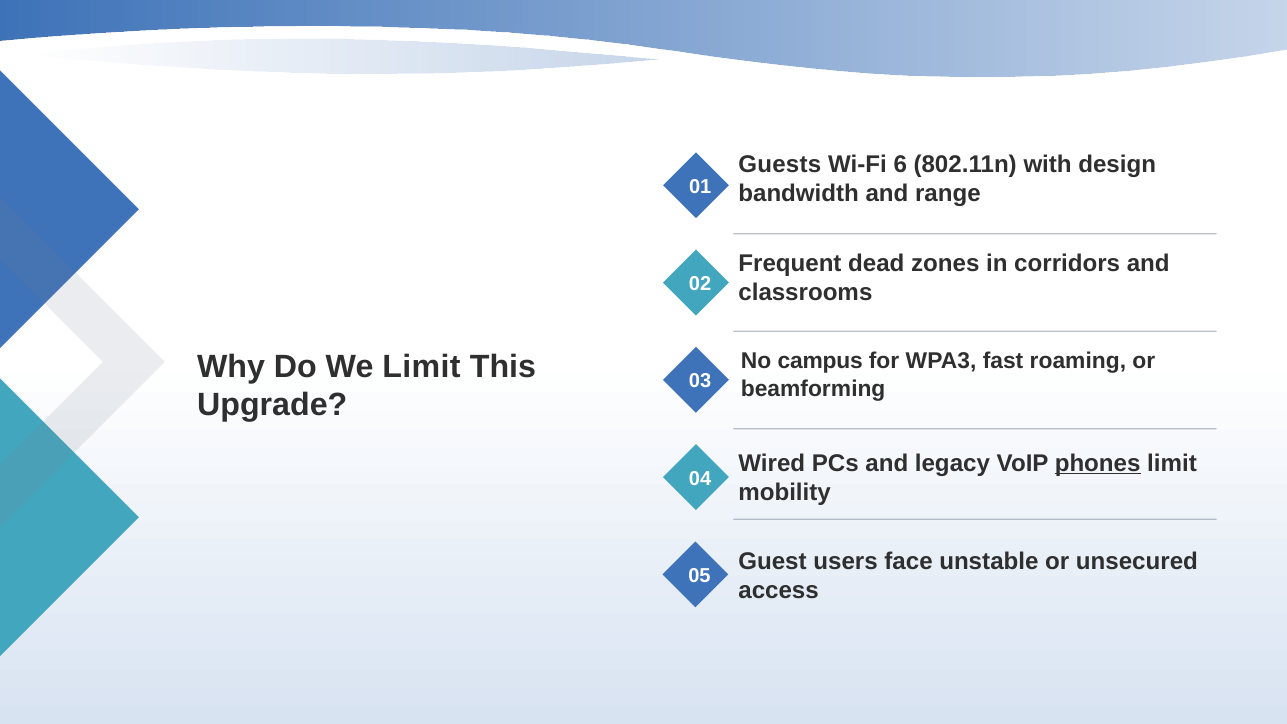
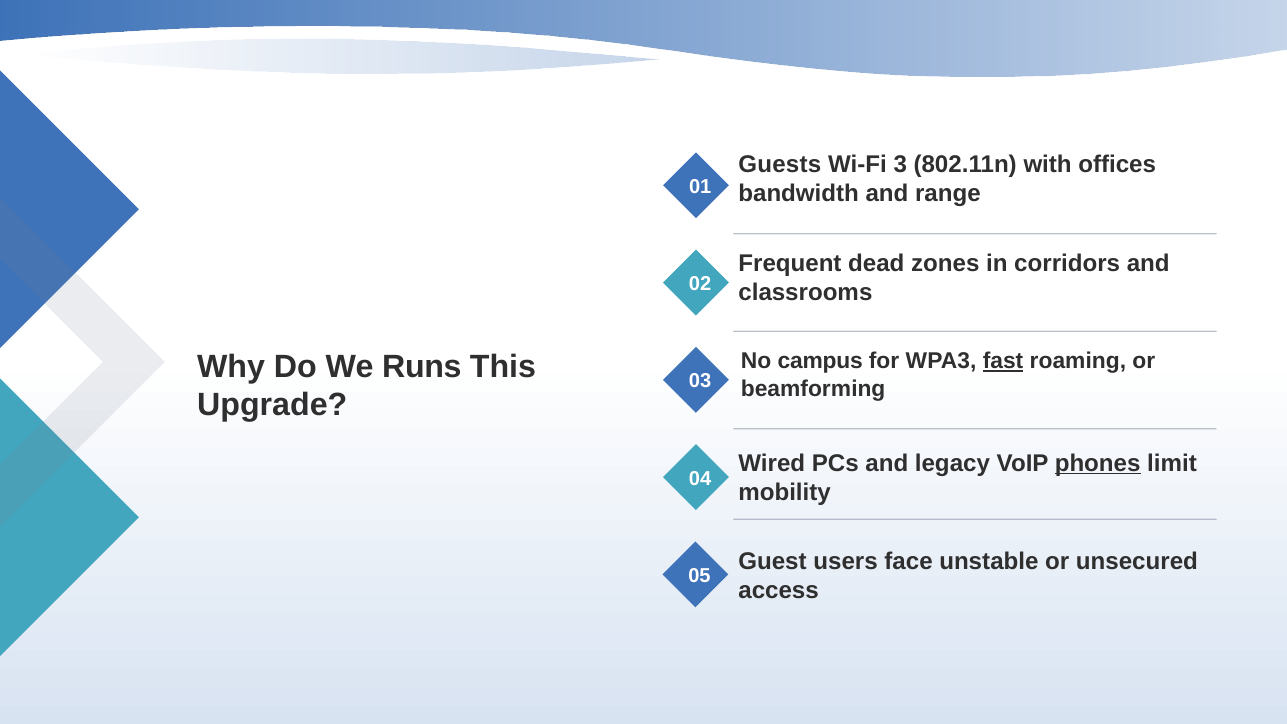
6: 6 -> 3 (900, 165)
design: design -> offices (1117, 165)
fast underline: none -> present (1003, 361)
We Limit: Limit -> Runs (422, 366)
